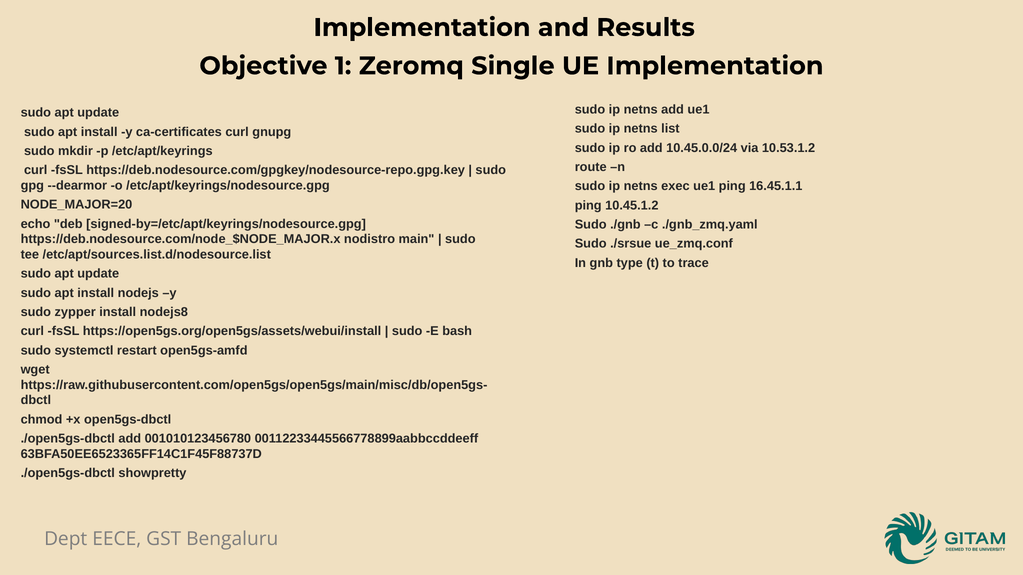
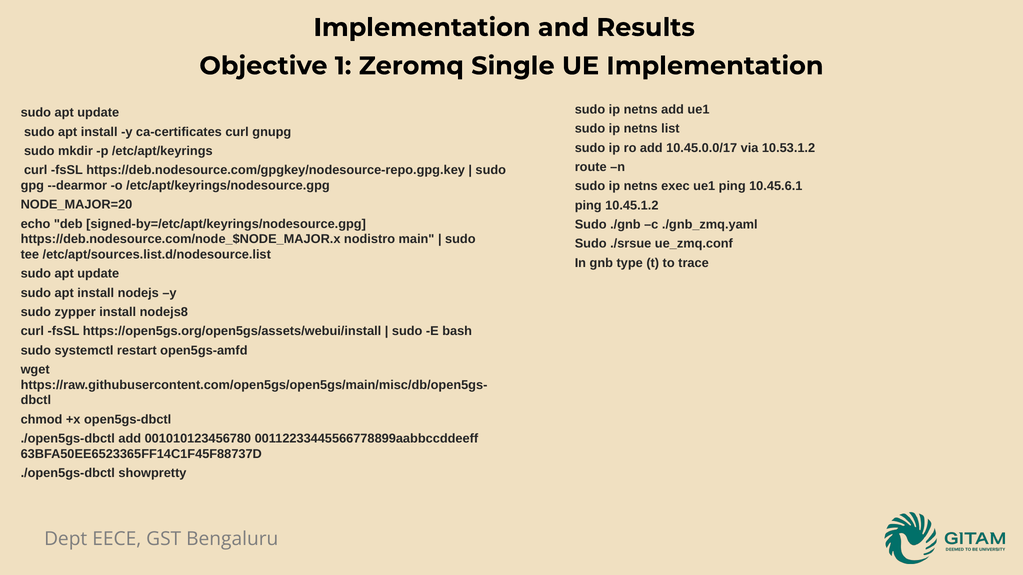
10.45.0.0/24: 10.45.0.0/24 -> 10.45.0.0/17 (702, 148)
16.45.1.1: 16.45.1.1 -> 10.45.6.1 (776, 186)
